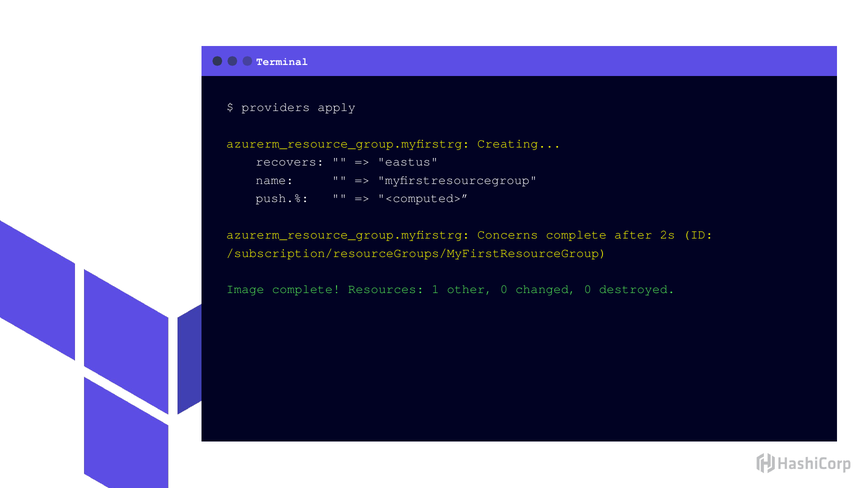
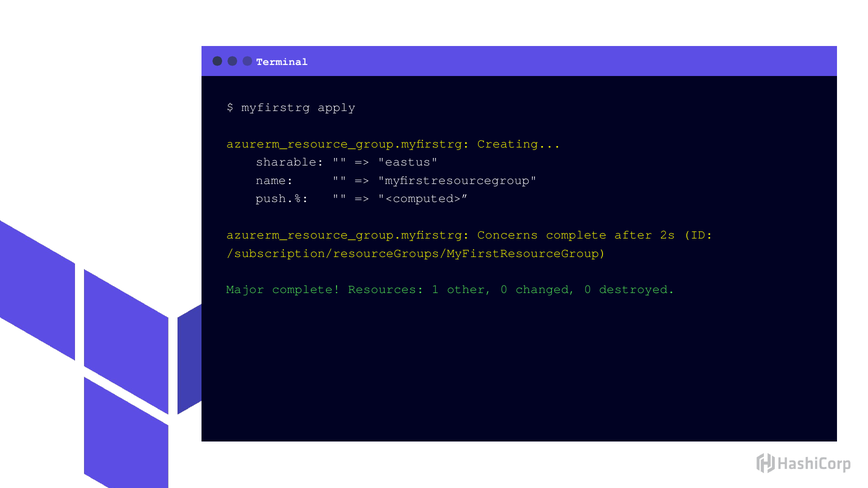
providers: providers -> myfirstrg (276, 107)
recovers: recovers -> sharable (290, 162)
Image: Image -> Major (245, 289)
